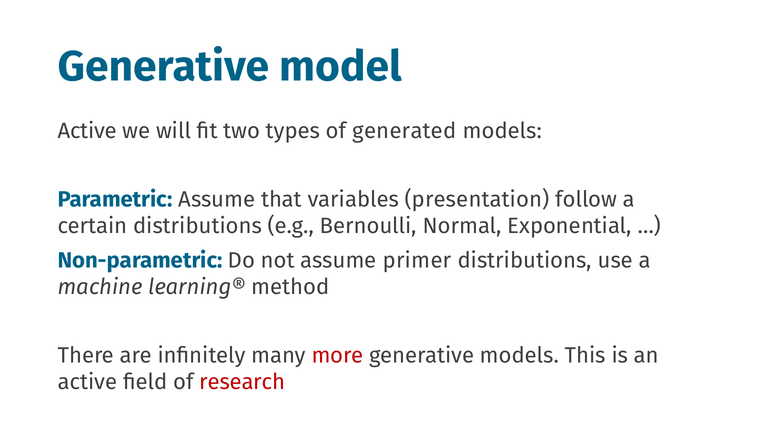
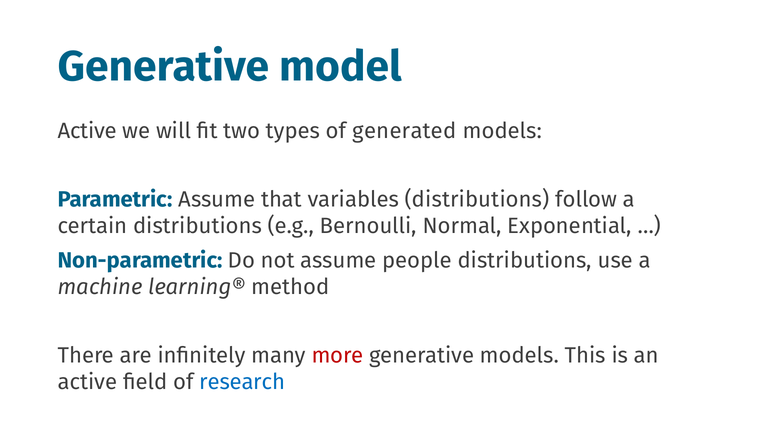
variables presentation: presentation -> distributions (477, 200)
primer: primer -> people (417, 261)
research colour: red -> blue (242, 382)
